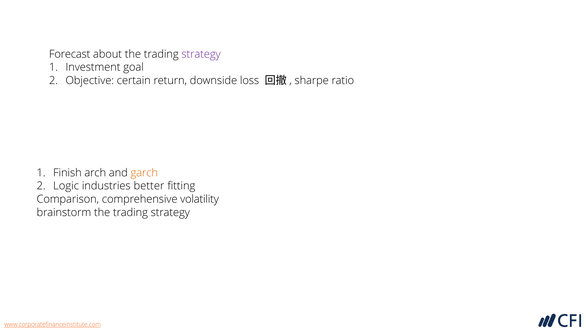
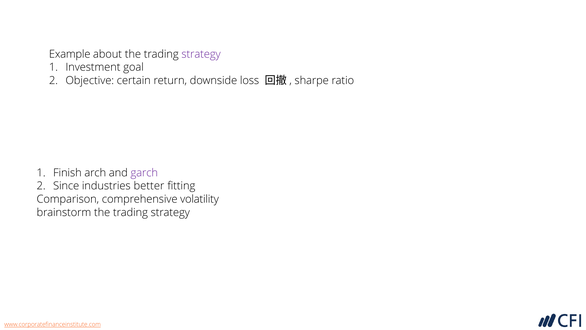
Forecast: Forecast -> Example (70, 54)
garch colour: orange -> purple (144, 173)
Logic: Logic -> Since (66, 186)
